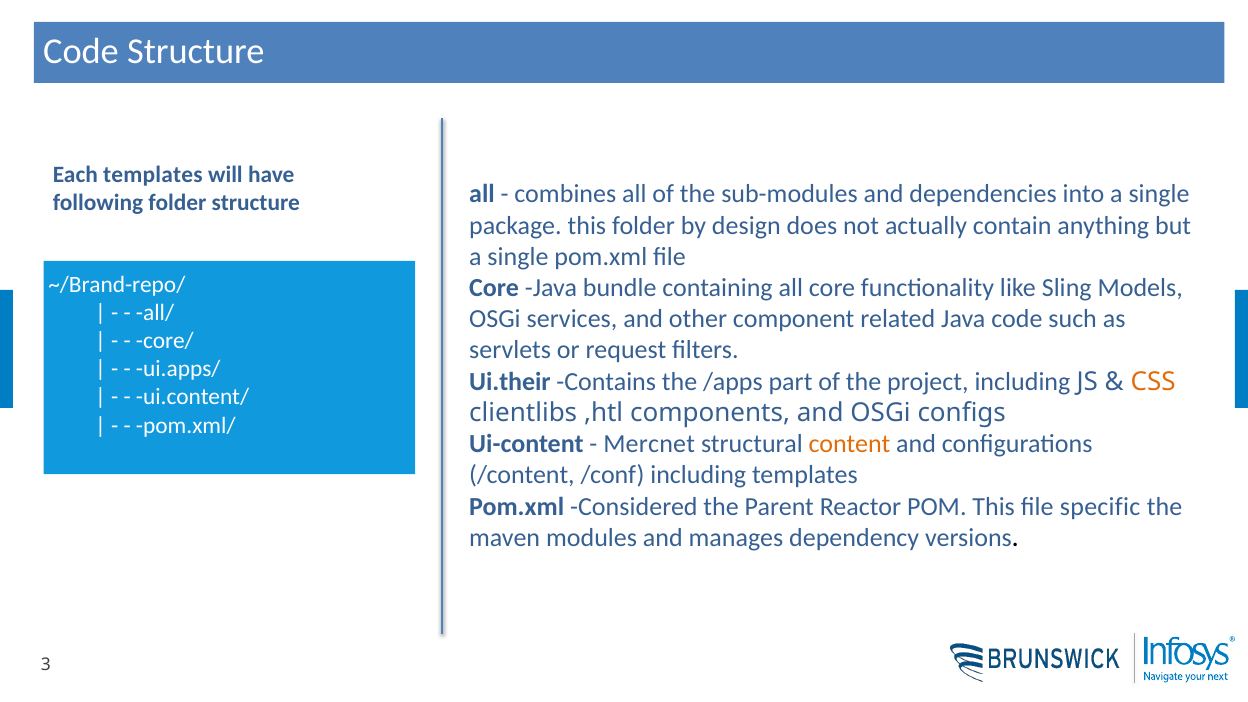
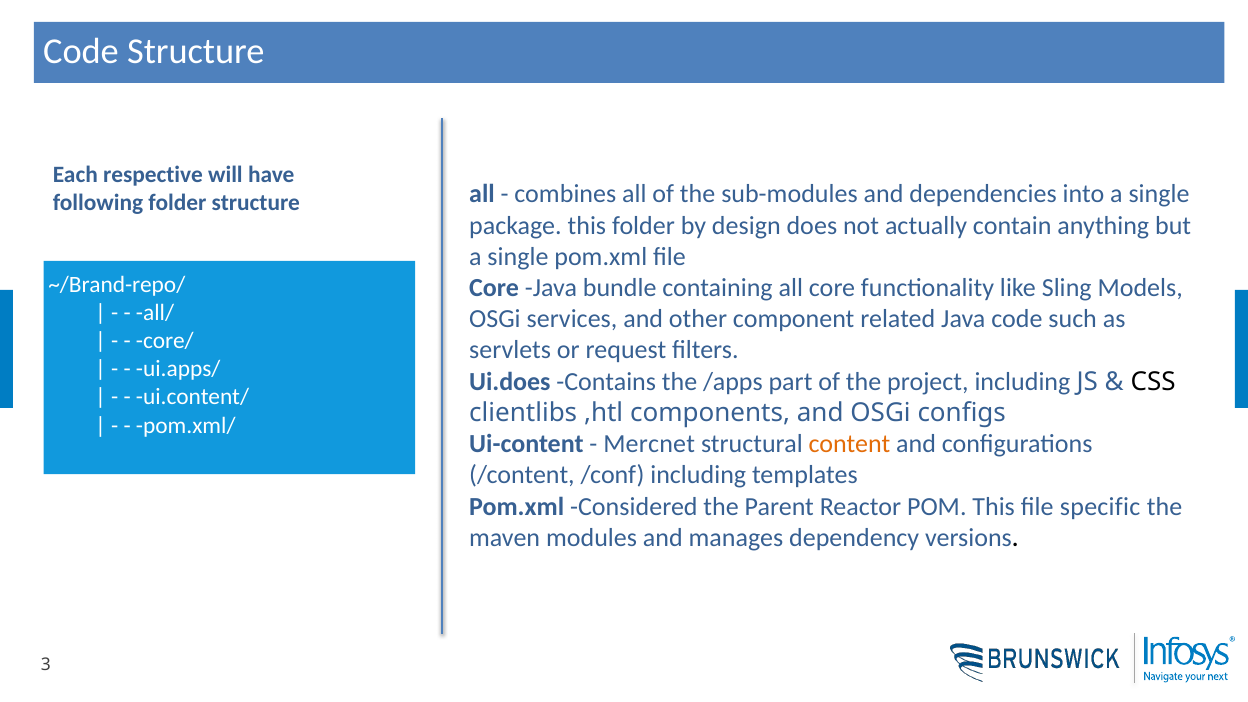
Each templates: templates -> respective (153, 174)
Ui.their: Ui.their -> Ui.does (510, 382)
CSS colour: orange -> black (1153, 382)
